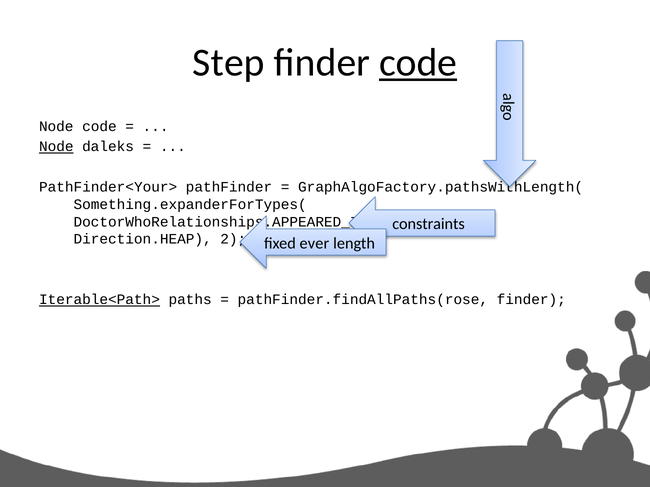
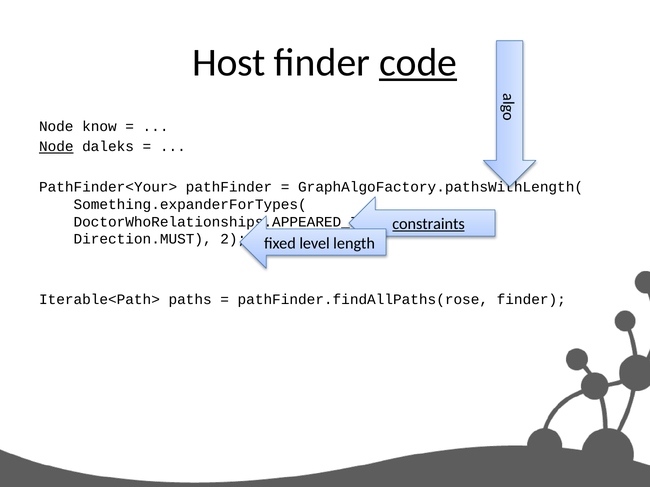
Step: Step -> Host (229, 63)
Node code: code -> know (99, 127)
constraints underline: none -> present (429, 224)
Direction.HEAP: Direction.HEAP -> Direction.MUST (143, 239)
ever: ever -> level (315, 243)
Iterable<Path> underline: present -> none (99, 300)
